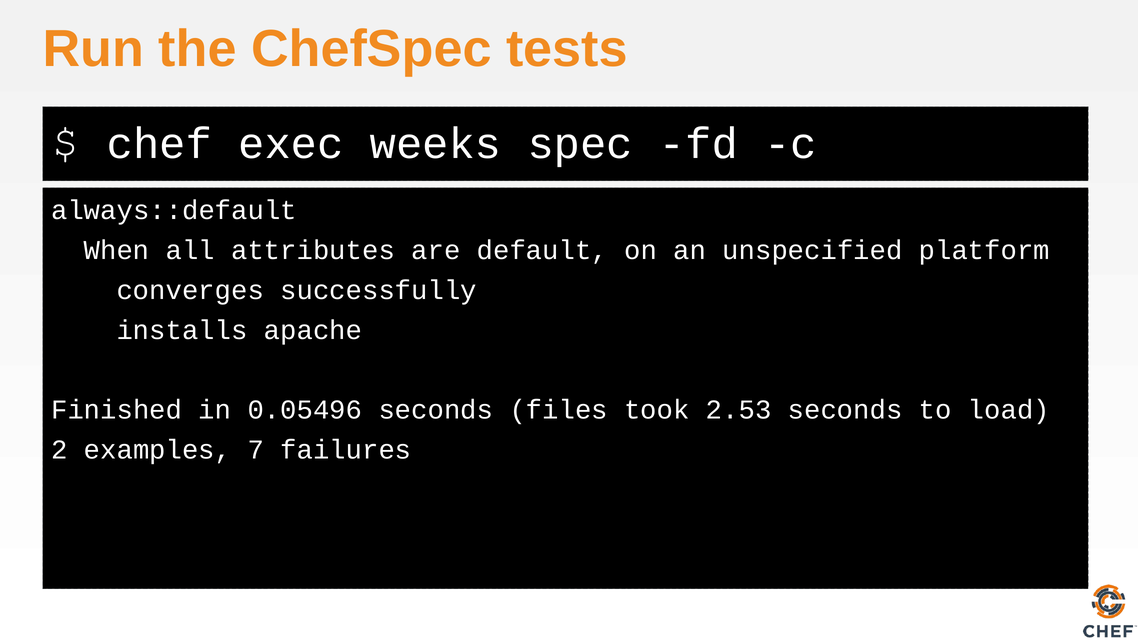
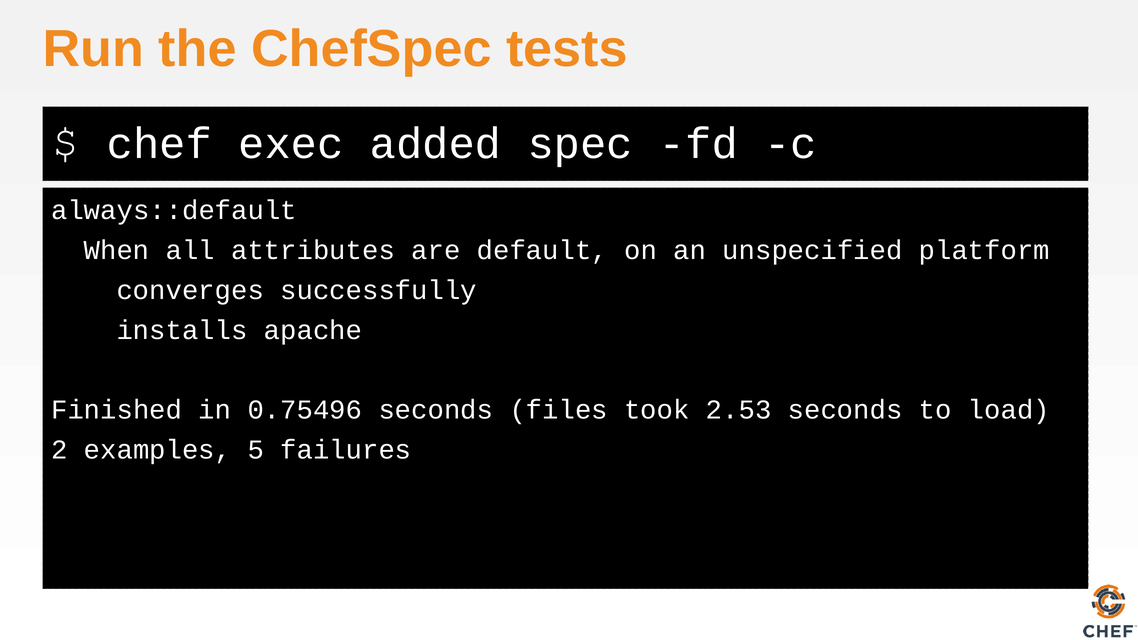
weeks: weeks -> added (436, 144)
0.05496: 0.05496 -> 0.75496 (305, 410)
7: 7 -> 5 (256, 450)
